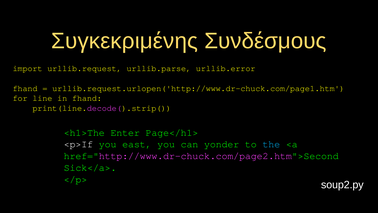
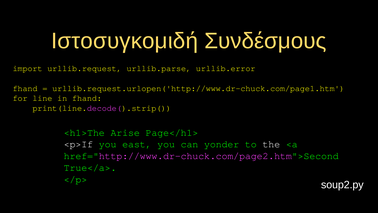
Συγκεκριμένης: Συγκεκριμένης -> Ιστοσυγκομιδή (125, 41)
Enter: Enter -> Arise (125, 132)
the colour: light blue -> white (271, 144)
Sick</a>: Sick</a> -> True</a> (90, 167)
